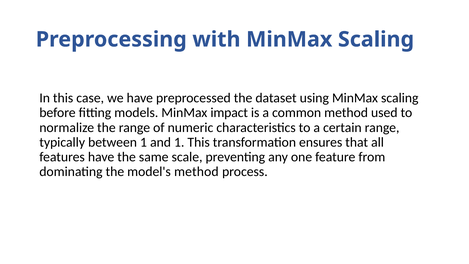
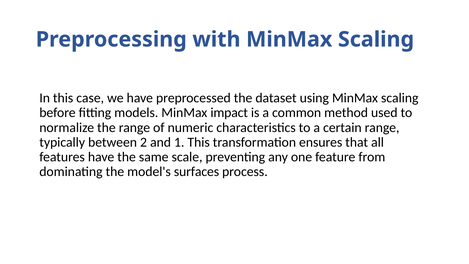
between 1: 1 -> 2 (144, 142)
model's method: method -> surfaces (197, 172)
